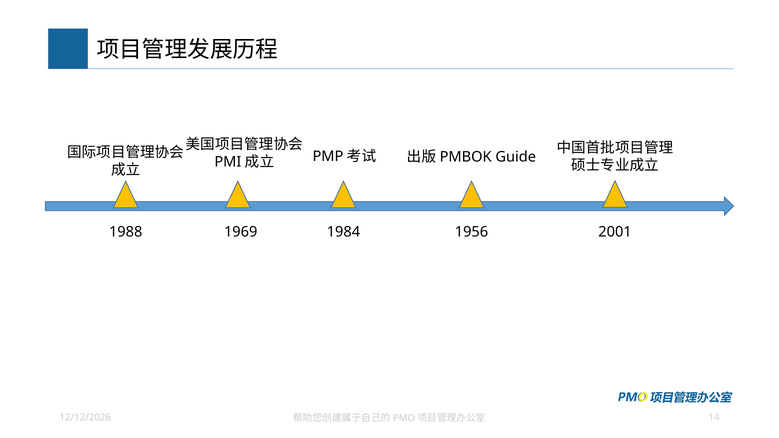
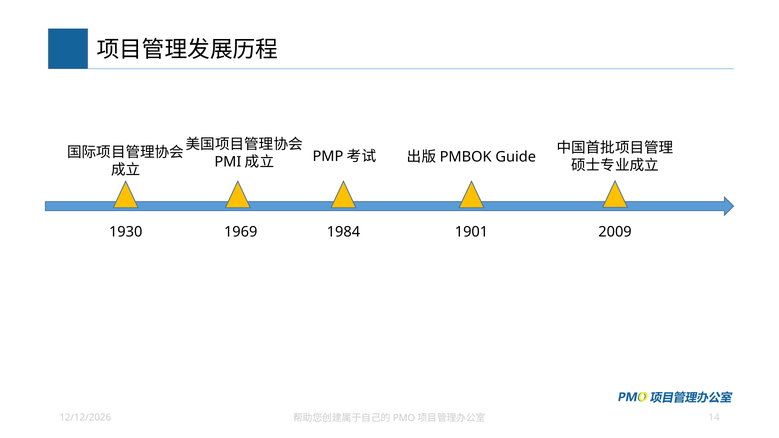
1988: 1988 -> 1930 (126, 232)
1956: 1956 -> 1901 (471, 232)
2001: 2001 -> 2009 (615, 232)
